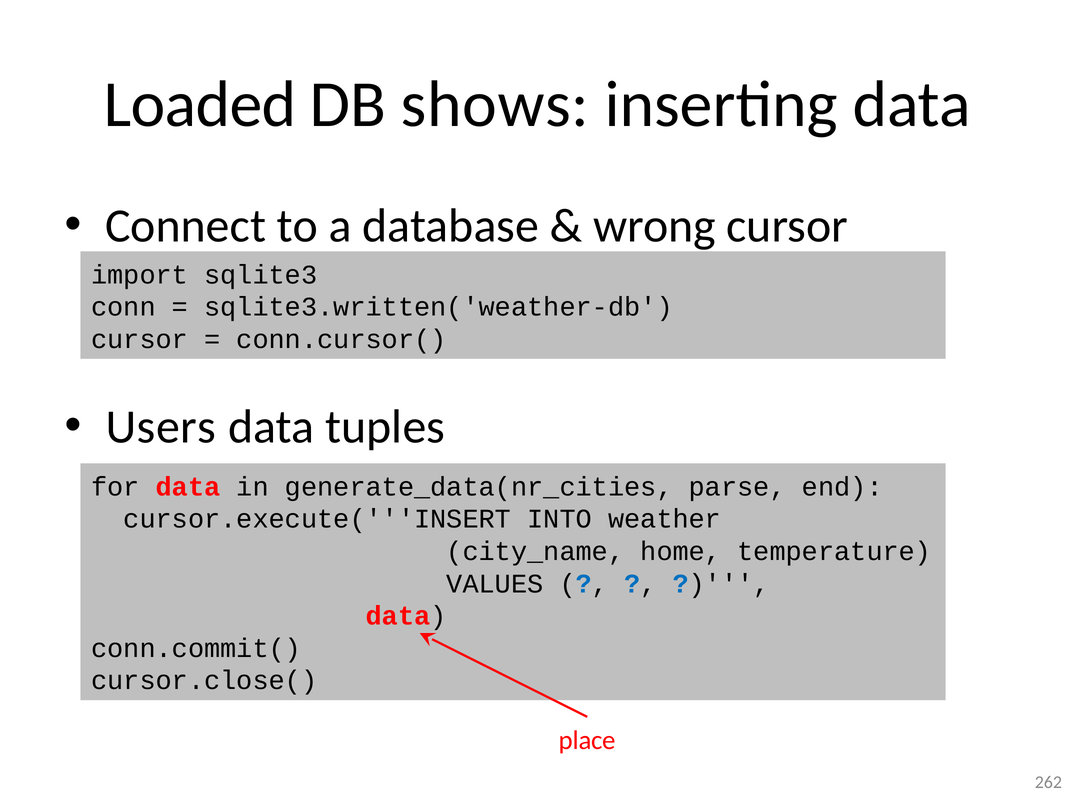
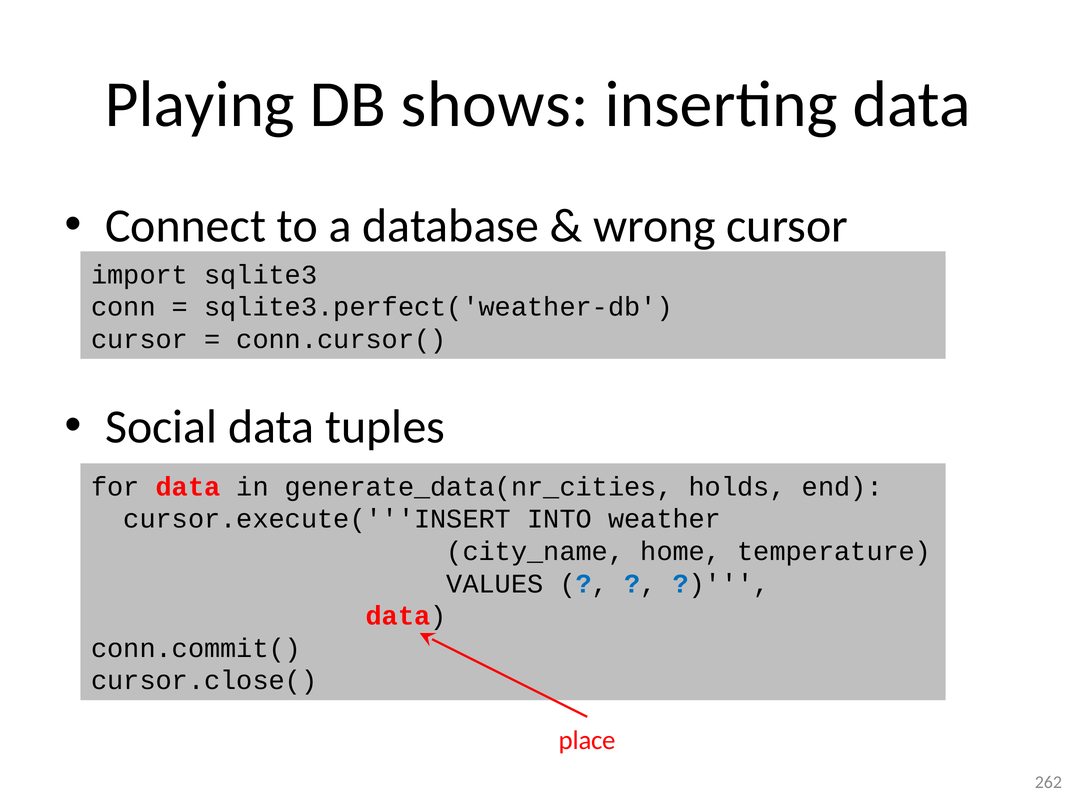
Loaded: Loaded -> Playing (200, 104)
sqlite3.written('weather-db: sqlite3.written('weather-db -> sqlite3.perfect('weather-db (438, 307)
Users: Users -> Social (161, 427)
parse: parse -> holds (737, 487)
